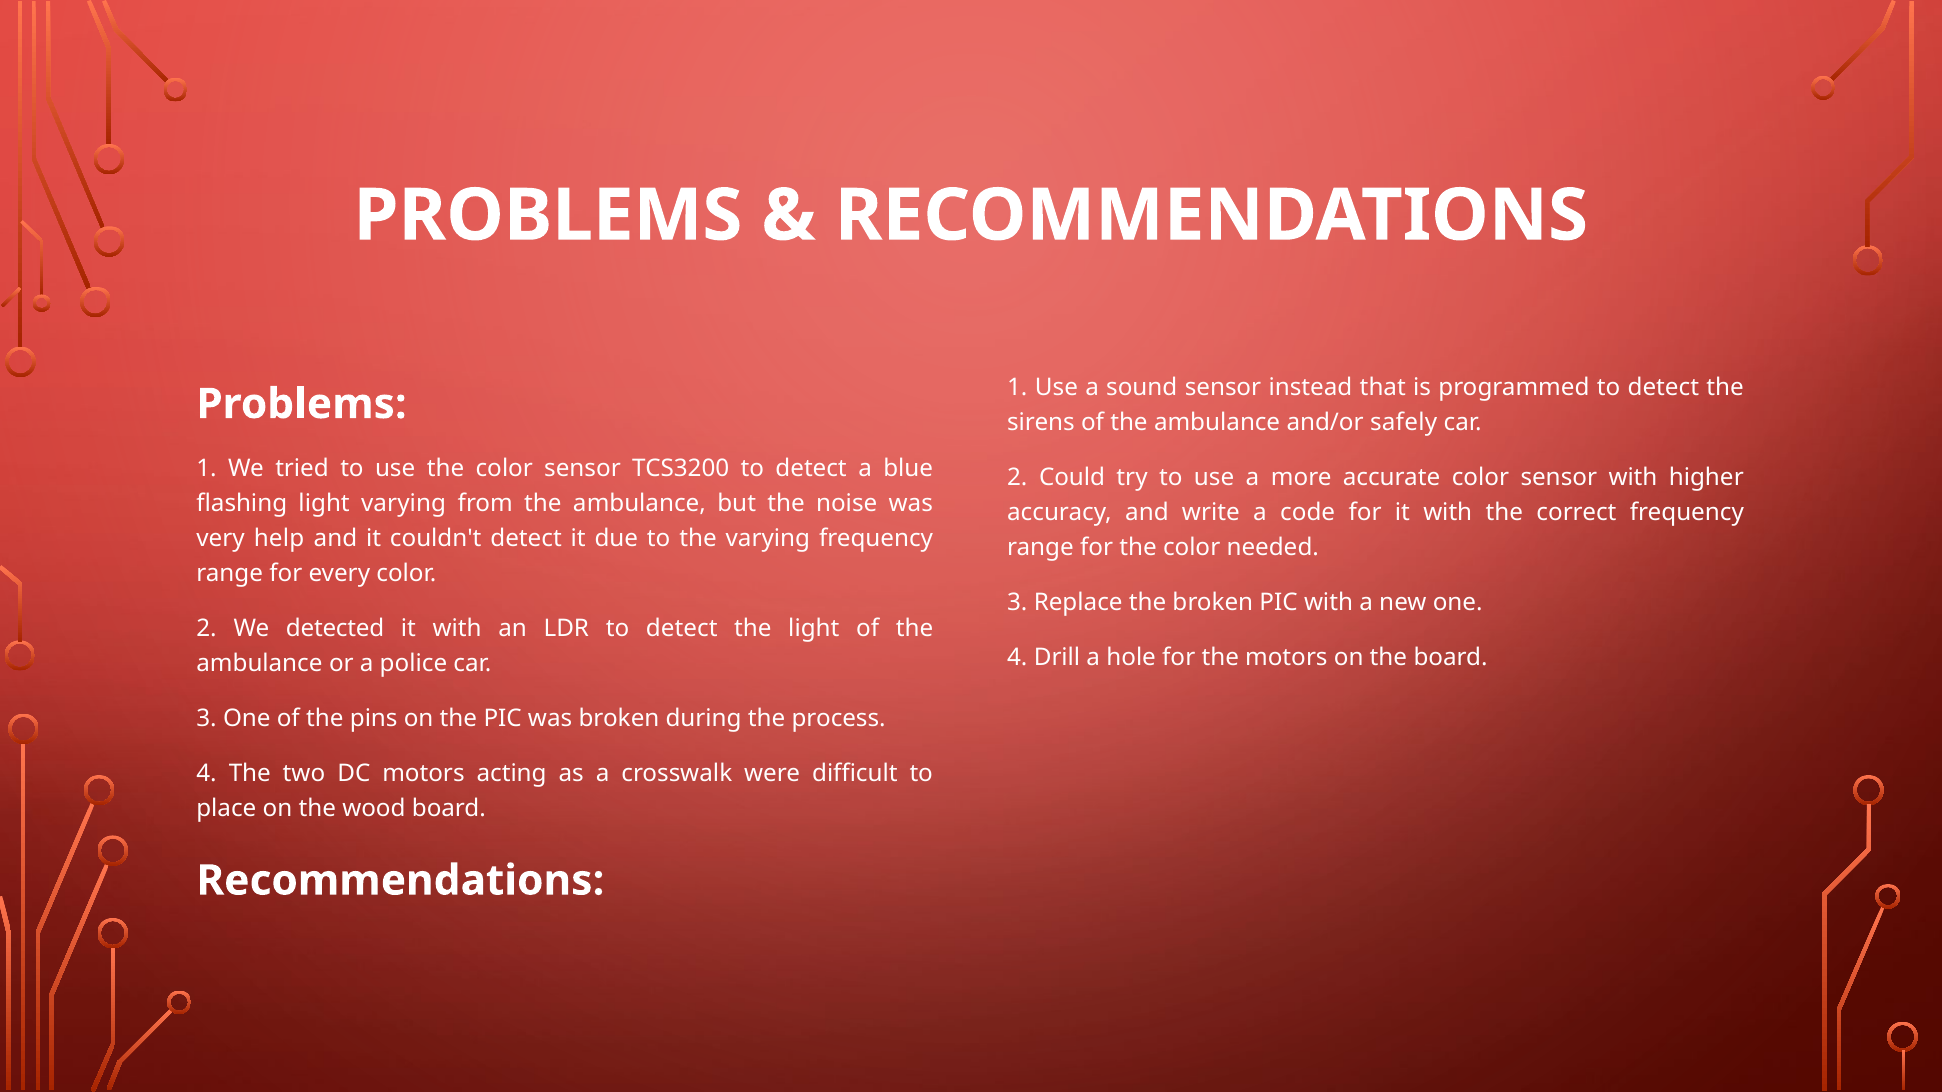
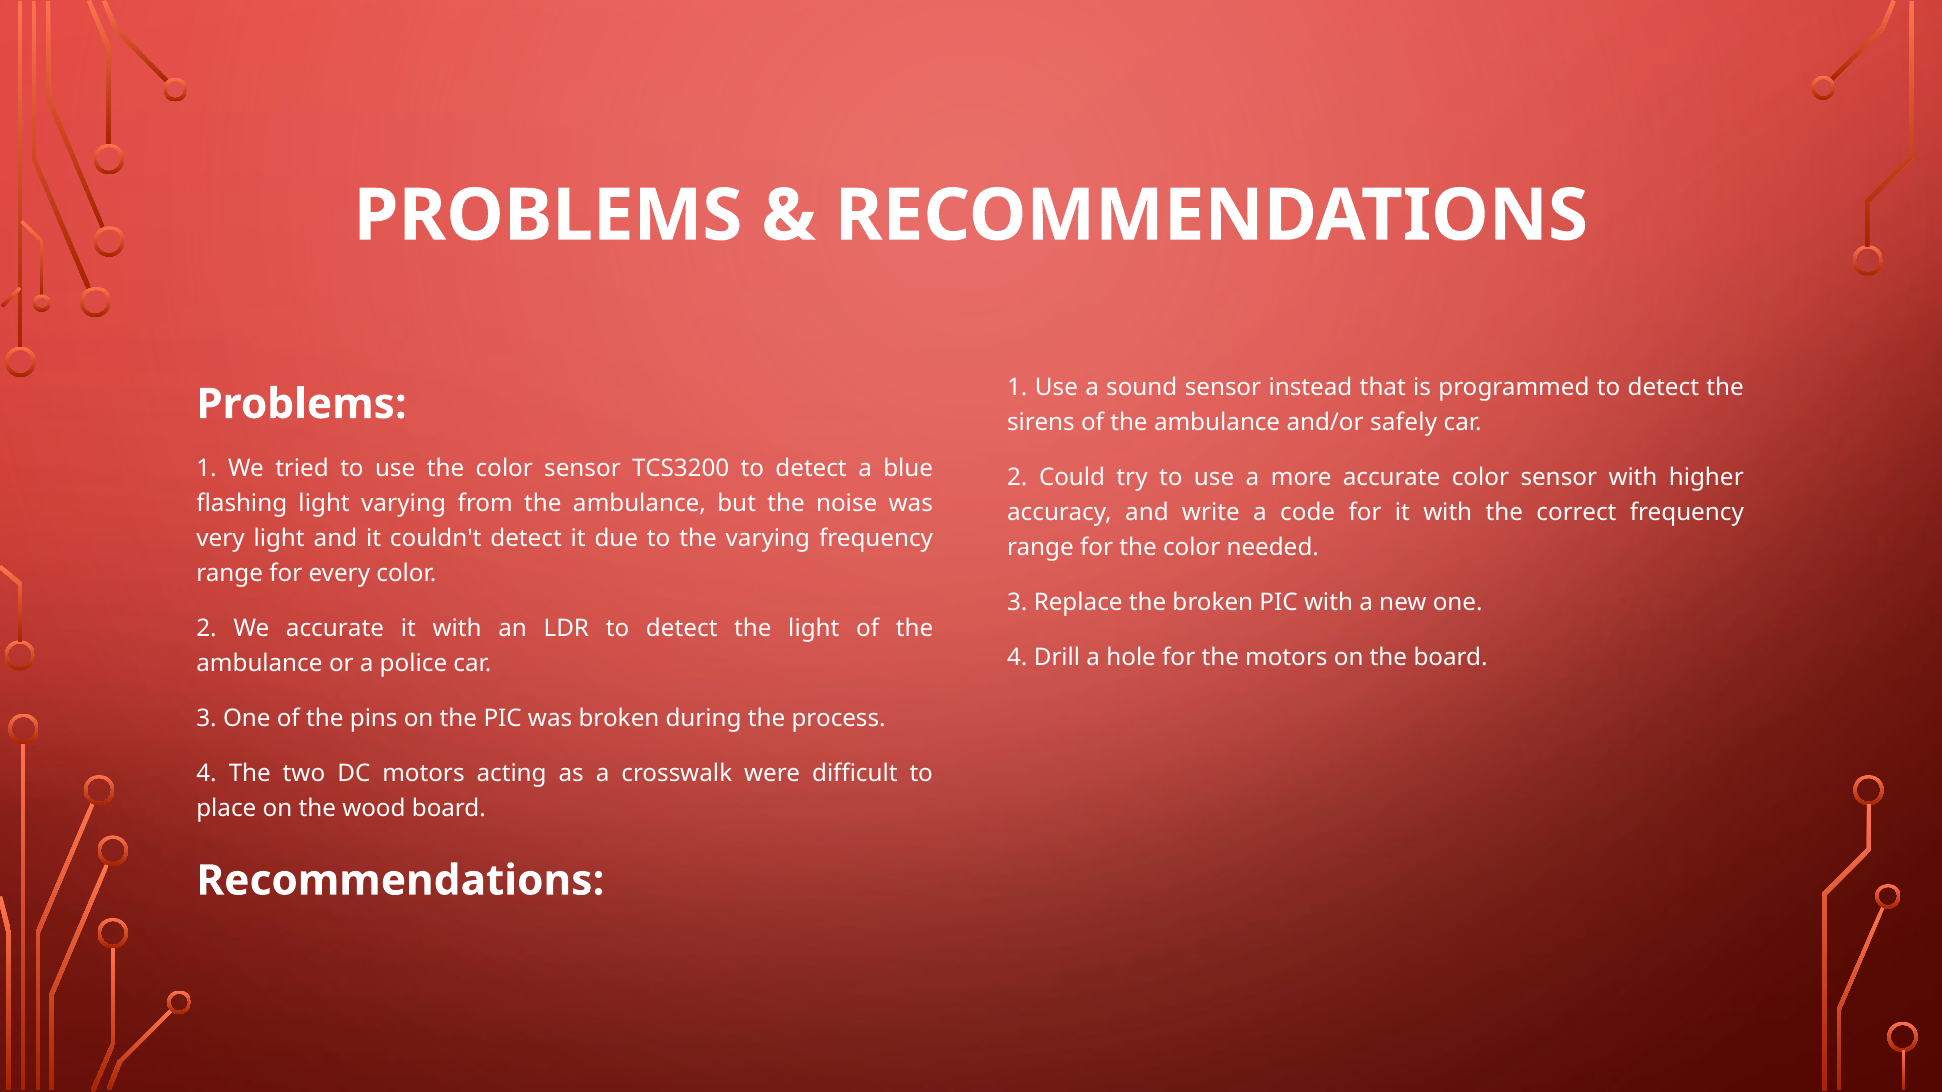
very help: help -> light (279, 539)
We detected: detected -> accurate (335, 629)
